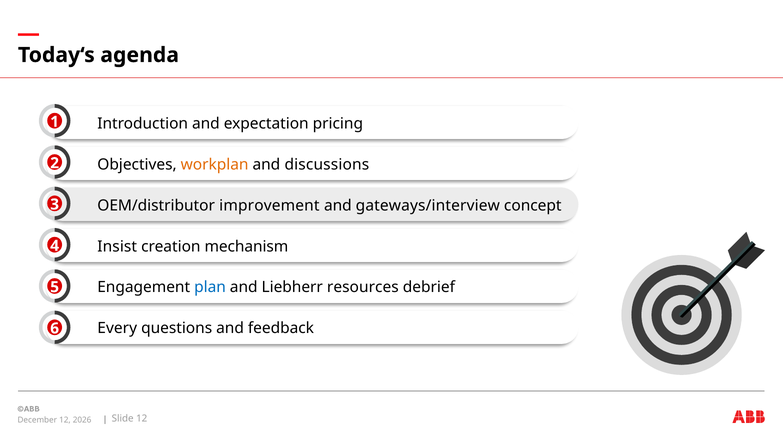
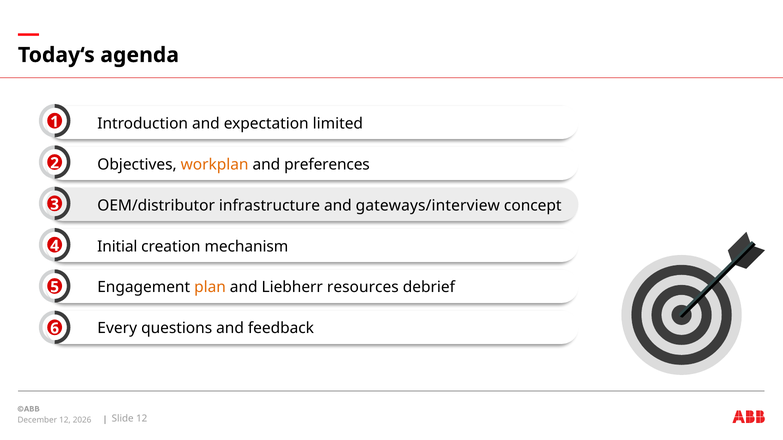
pricing: pricing -> limited (338, 124)
discussions: discussions -> preferences (327, 165)
improvement: improvement -> infrastructure (269, 206)
Insist: Insist -> Initial (117, 247)
plan colour: blue -> orange (210, 288)
